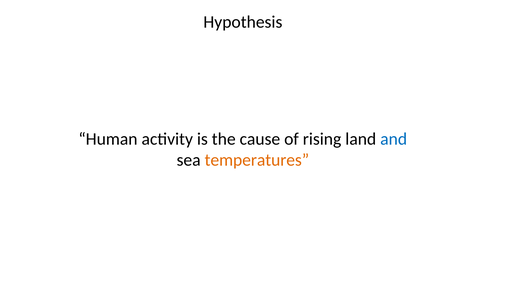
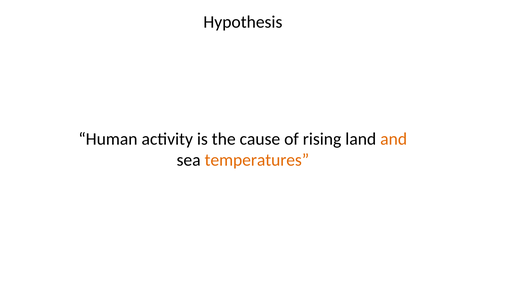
and colour: blue -> orange (394, 139)
